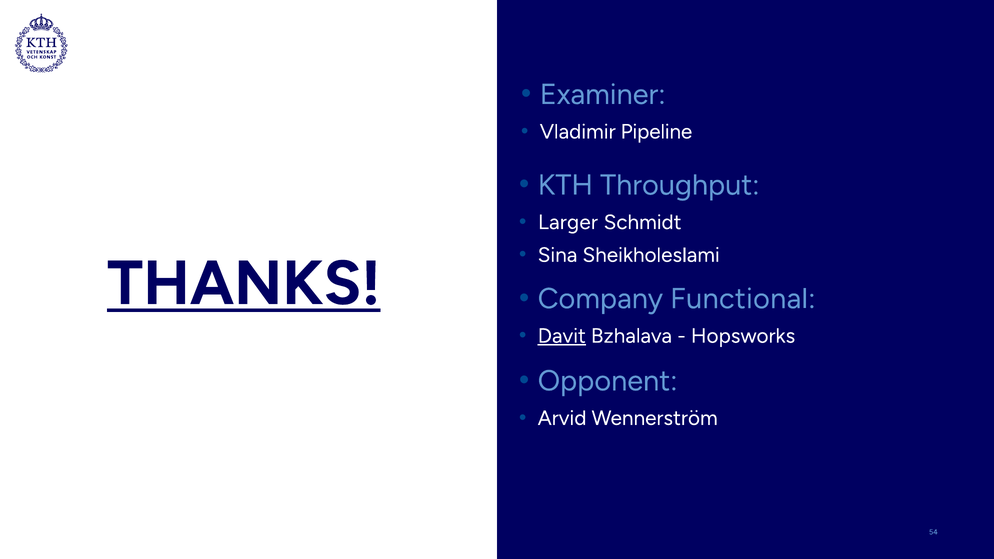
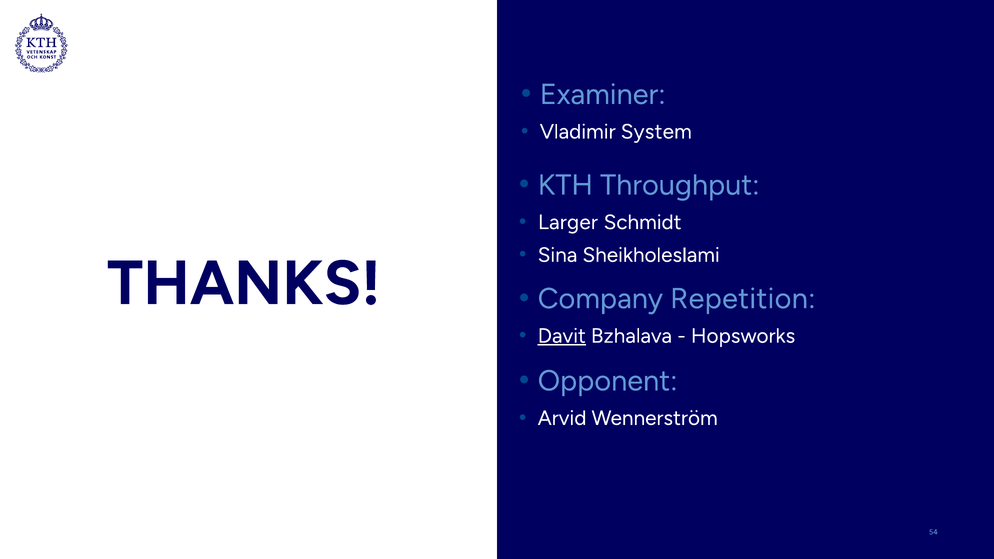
Pipeline: Pipeline -> System (656, 132)
THANKS underline: present -> none (244, 284)
Functional: Functional -> Repetition (743, 299)
